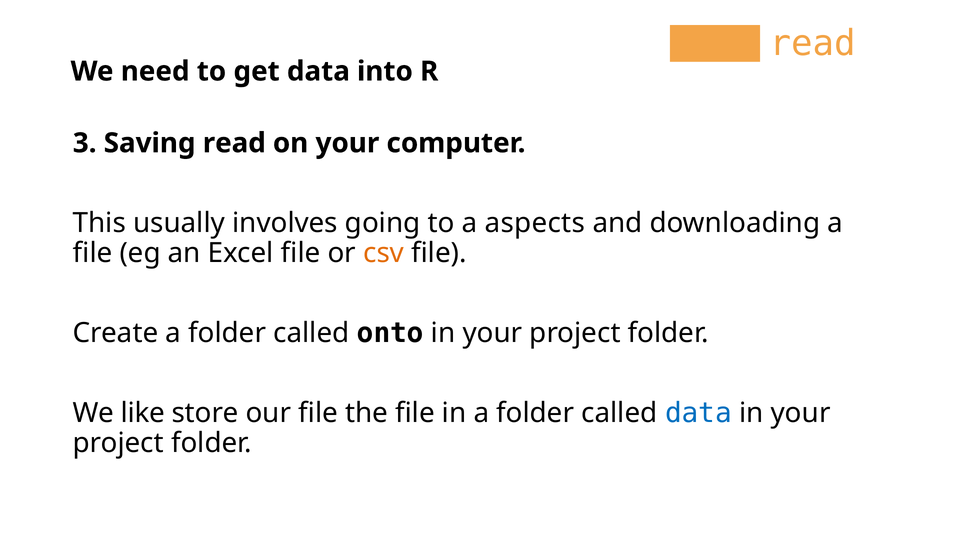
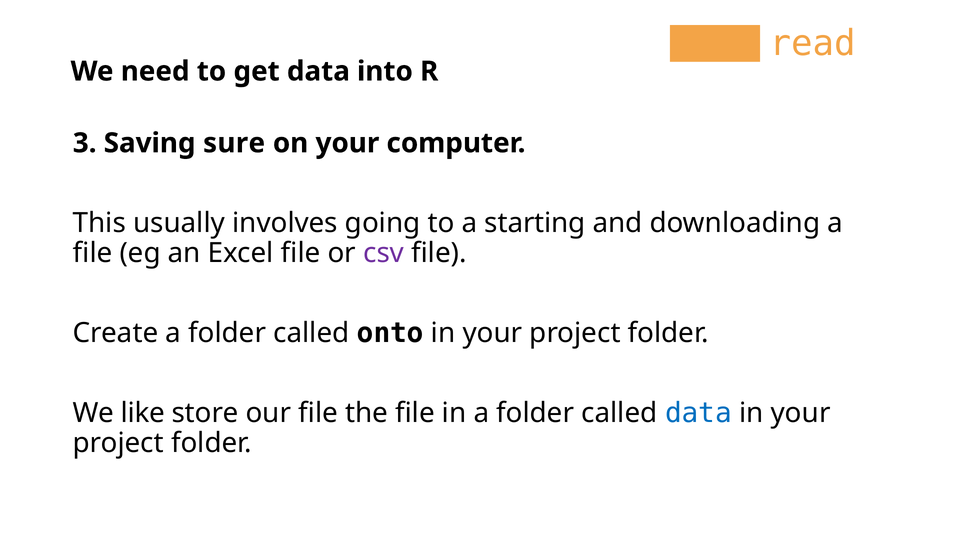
Saving read: read -> sure (234, 143)
aspects: aspects -> starting (535, 223)
csv colour: orange -> purple (384, 253)
